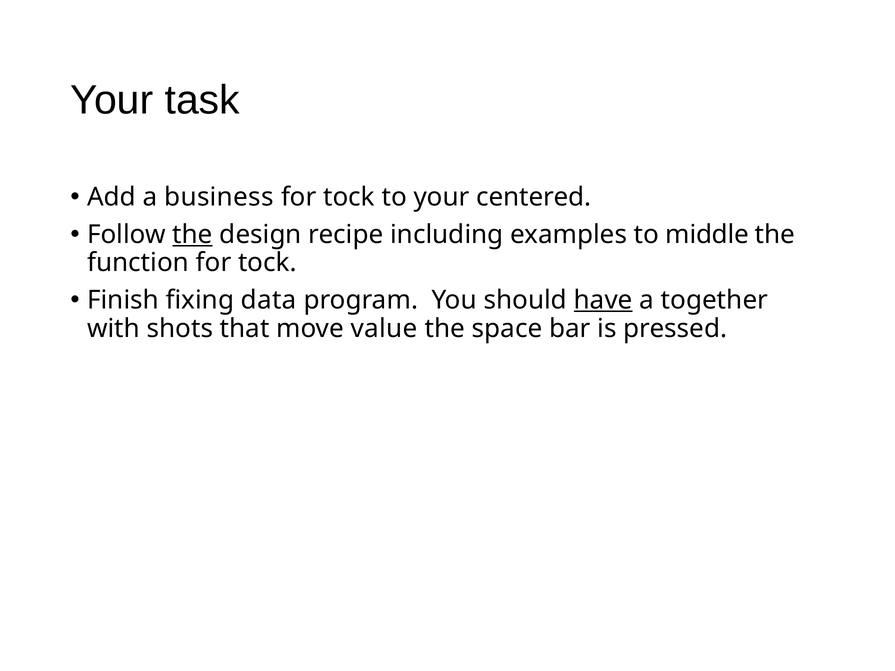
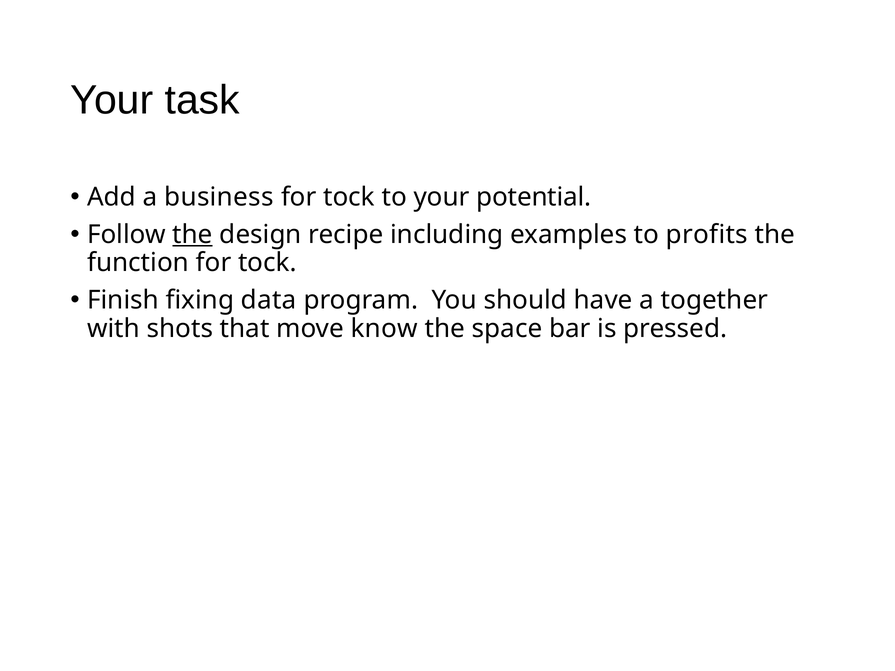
centered: centered -> potential (534, 197)
middle: middle -> profits (707, 235)
have underline: present -> none (603, 300)
value: value -> know (384, 329)
